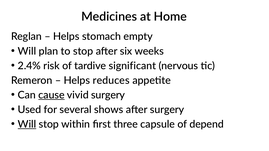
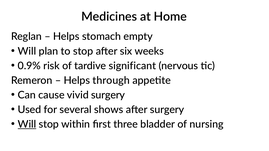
2.4%: 2.4% -> 0.9% (29, 66)
reduces: reduces -> through (111, 81)
cause underline: present -> none (51, 95)
capsule: capsule -> bladder (158, 125)
depend: depend -> nursing (207, 125)
